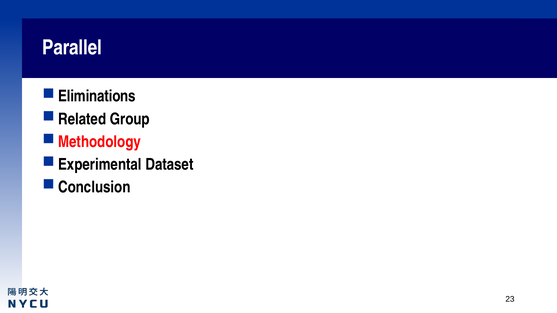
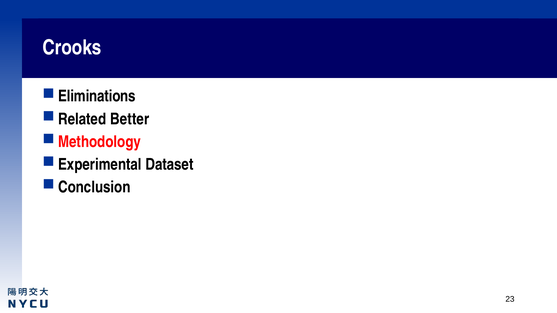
Parallel: Parallel -> Crooks (72, 48)
Group: Group -> Better (130, 119)
